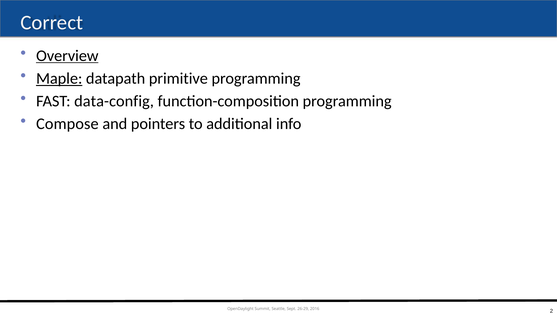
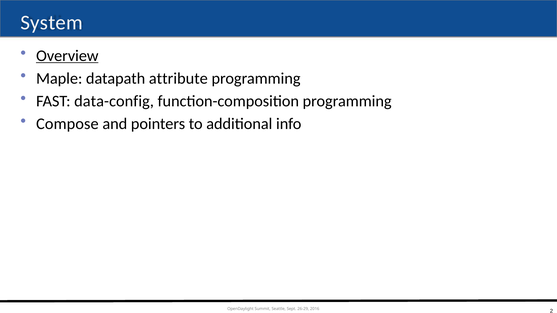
Correct: Correct -> System (52, 22)
Maple underline: present -> none (59, 79)
primitive: primitive -> attribute (178, 79)
